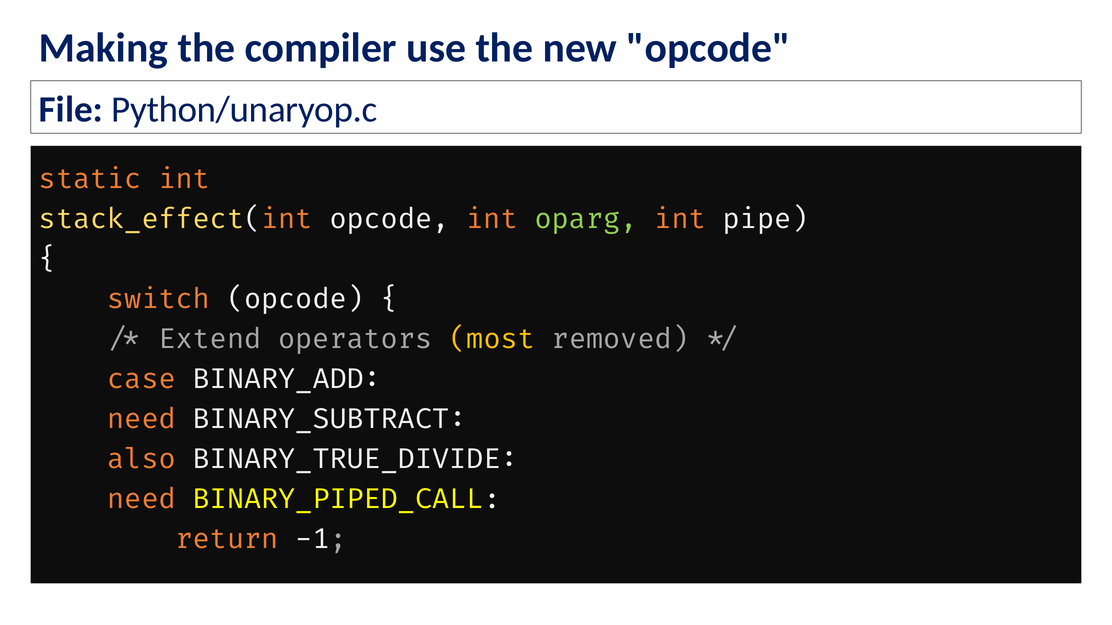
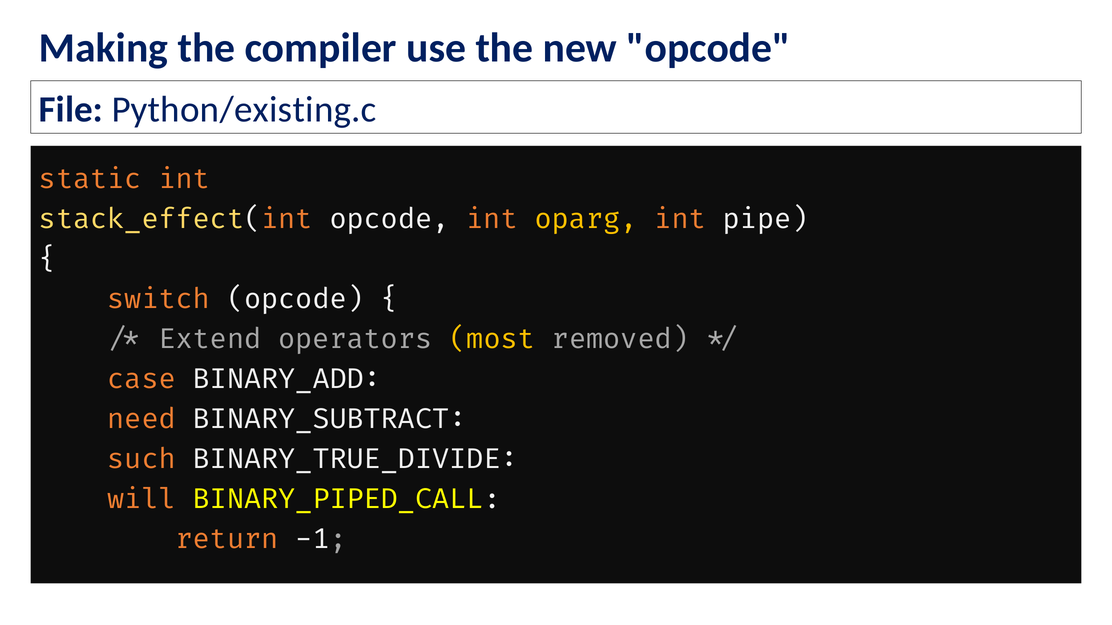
Python/unaryop.c: Python/unaryop.c -> Python/existing.c (244, 110)
oparg colour: light green -> yellow (586, 219)
also: also -> such (142, 460)
need: need -> will (142, 500)
